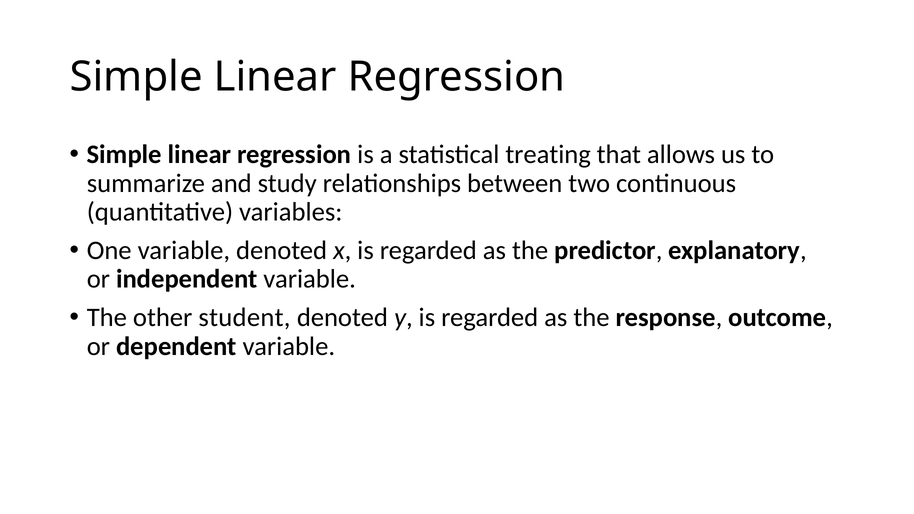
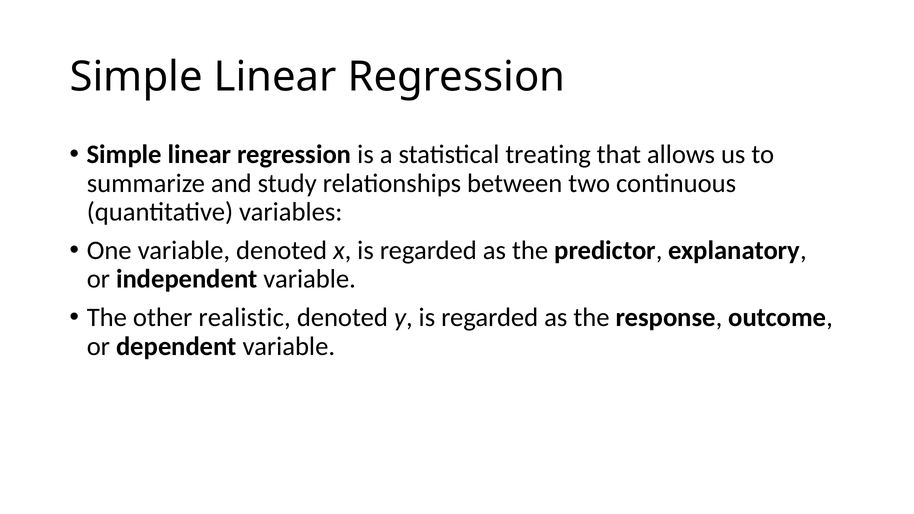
student: student -> realistic (245, 318)
